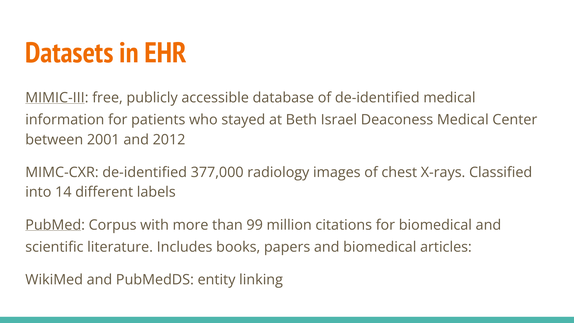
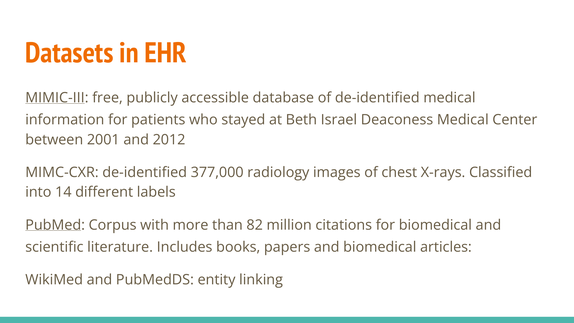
99: 99 -> 82 (255, 225)
